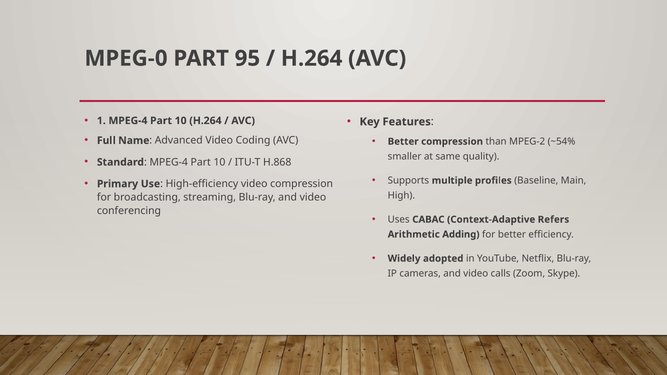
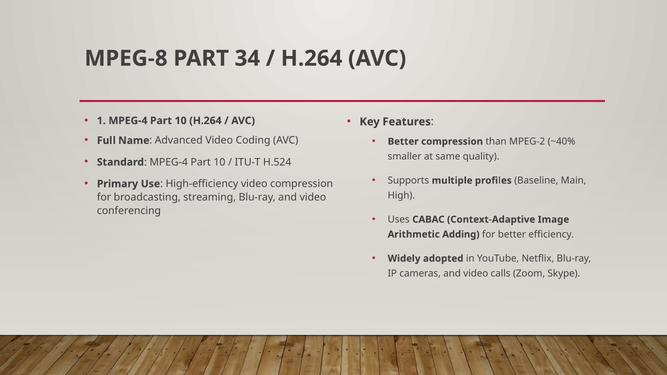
MPEG-0: MPEG-0 -> MPEG-8 (126, 58)
95: 95 -> 34 (247, 58)
~54%: ~54% -> ~40% (562, 142)
H.868: H.868 -> H.524 (277, 162)
Refers: Refers -> Image (553, 220)
